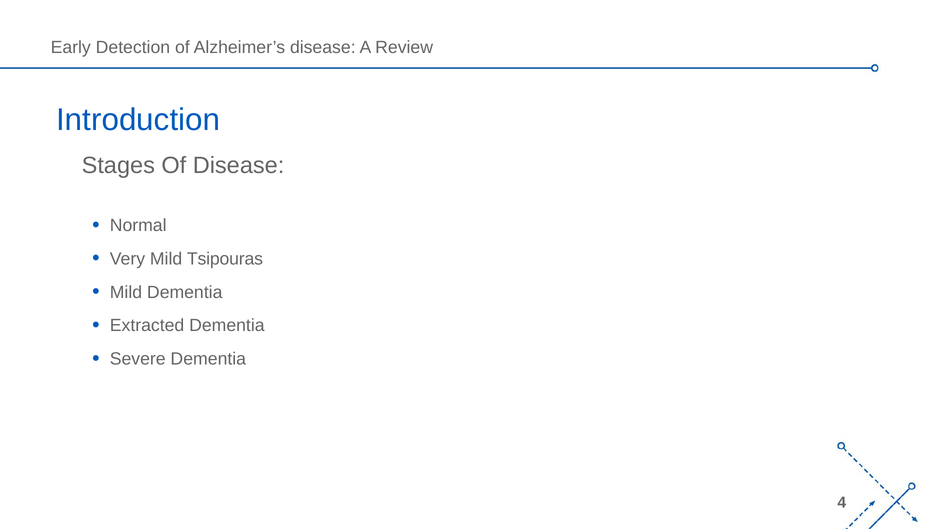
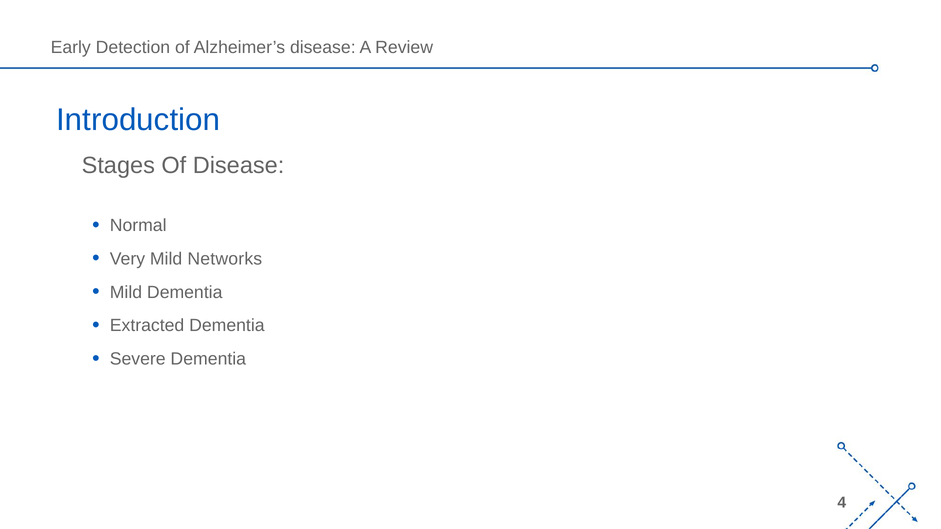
Tsipouras: Tsipouras -> Networks (225, 259)
